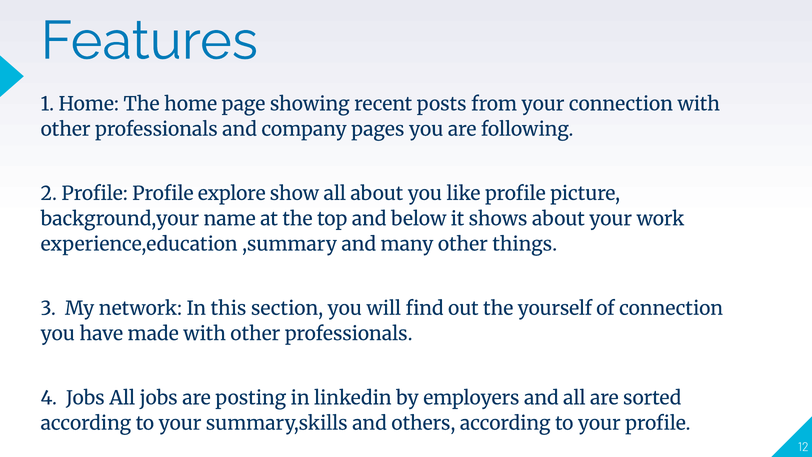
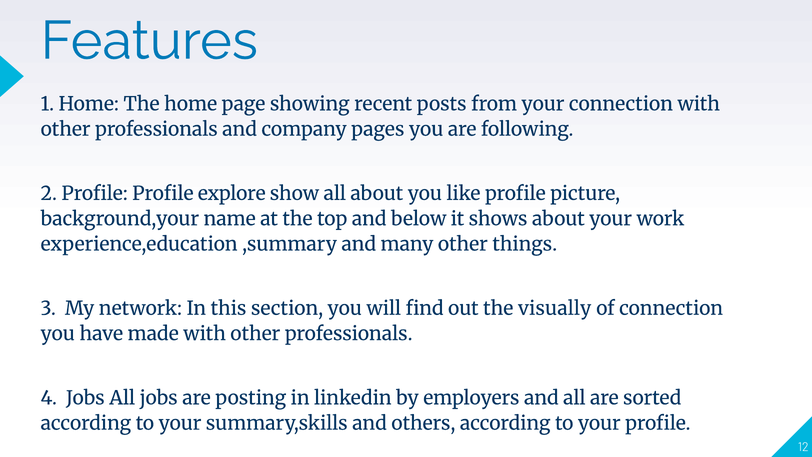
yourself: yourself -> visually (555, 308)
